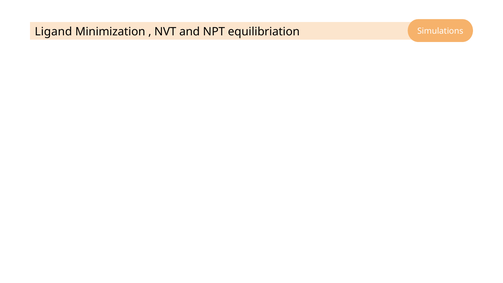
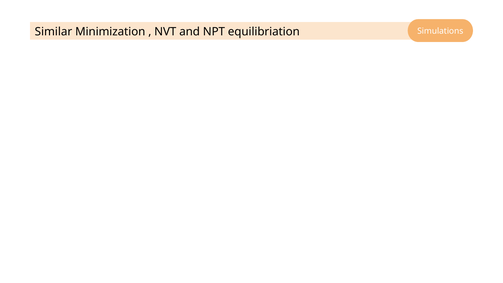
Ligand: Ligand -> Similar (53, 32)
